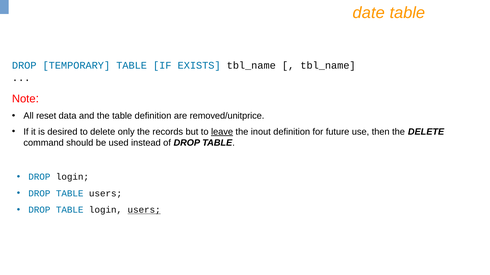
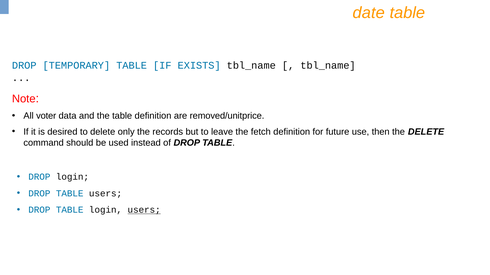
reset: reset -> voter (46, 116)
leave underline: present -> none (222, 132)
inout: inout -> fetch (261, 132)
